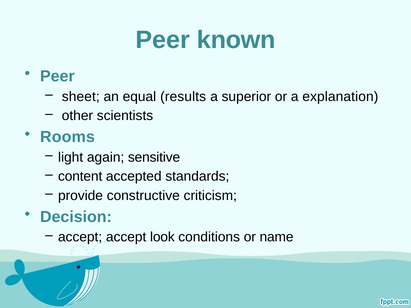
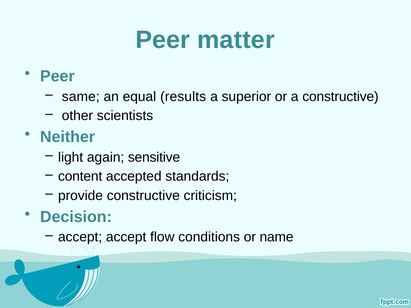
known: known -> matter (236, 40)
sheet: sheet -> same (81, 97)
a explanation: explanation -> constructive (340, 97)
Rooms: Rooms -> Neither (68, 137)
look: look -> flow (162, 237)
